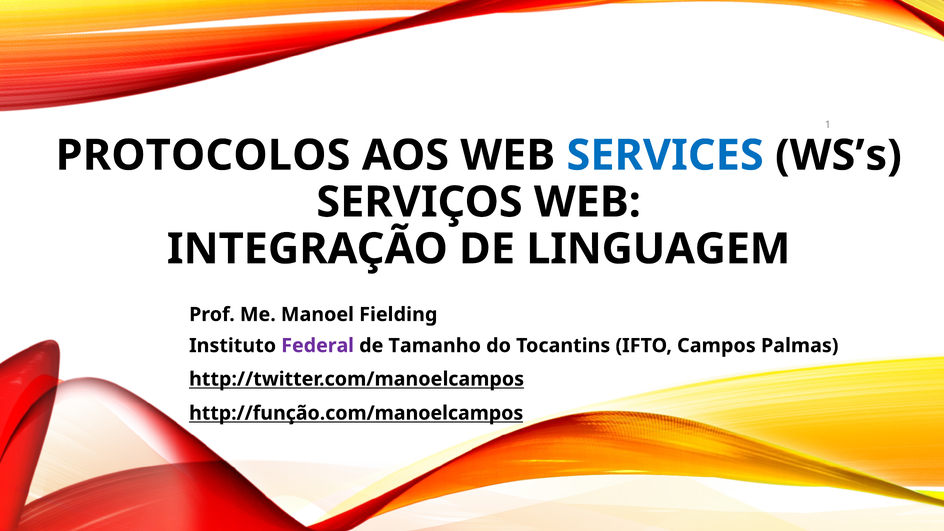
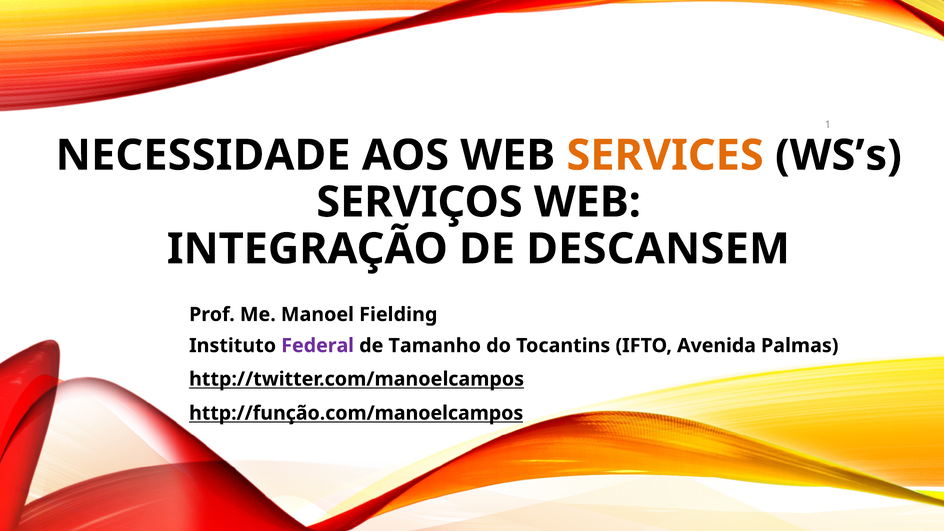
PROTOCOLOS: PROTOCOLOS -> NECESSIDADE (203, 155)
SERVICES colour: blue -> orange (665, 155)
LINGUAGEM: LINGUAGEM -> DESCANSEM (658, 249)
Campos: Campos -> Avenida (716, 346)
